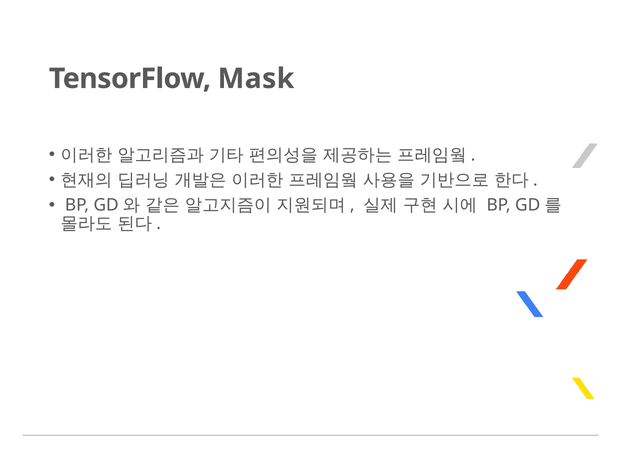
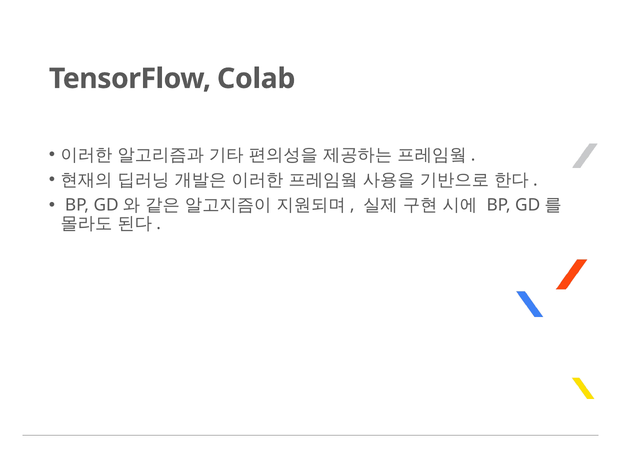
Mask: Mask -> Colab (256, 79)
